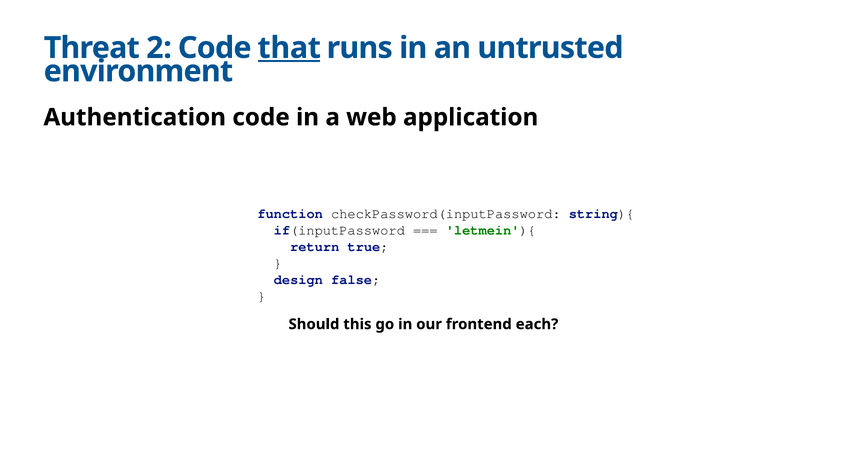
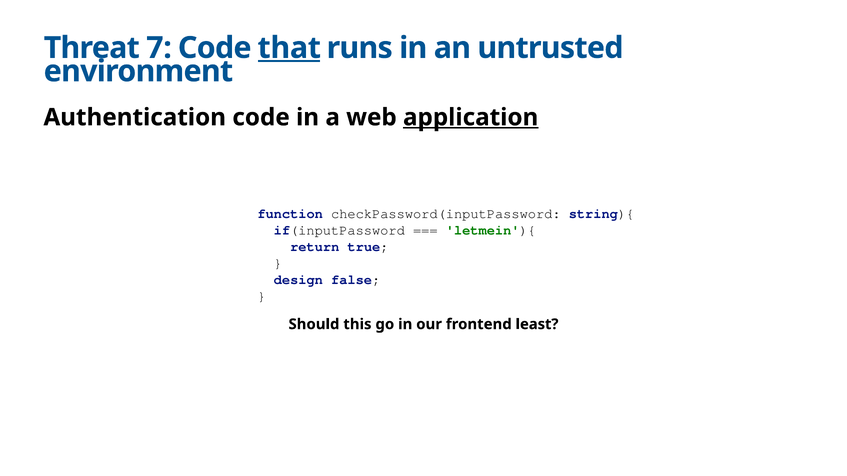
2: 2 -> 7 (159, 48)
application underline: none -> present (471, 117)
each: each -> least (537, 325)
